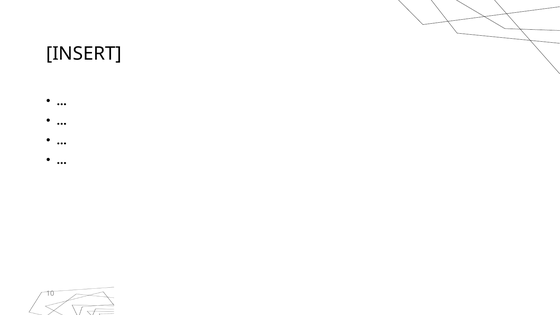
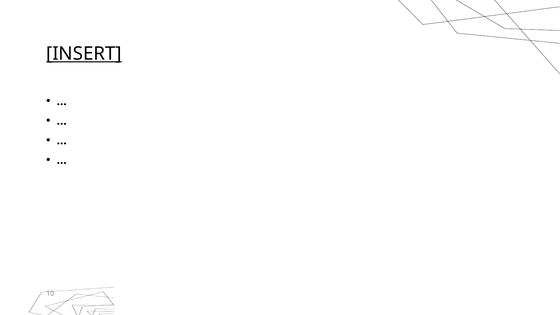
INSERT underline: none -> present (84, 54)
